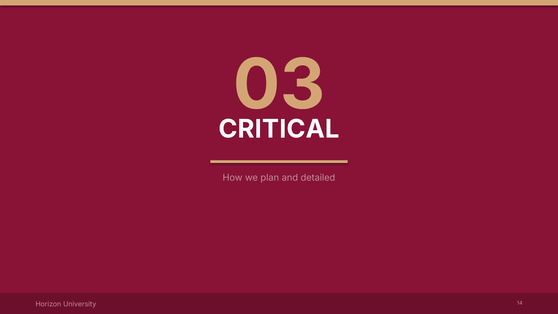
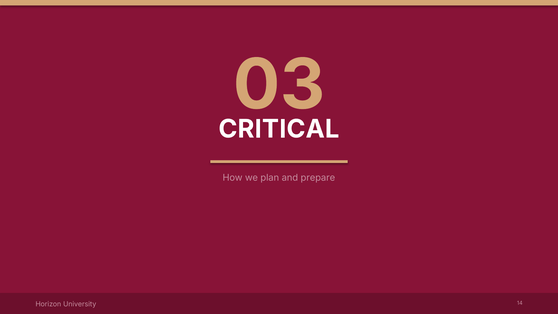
detailed: detailed -> prepare (318, 178)
